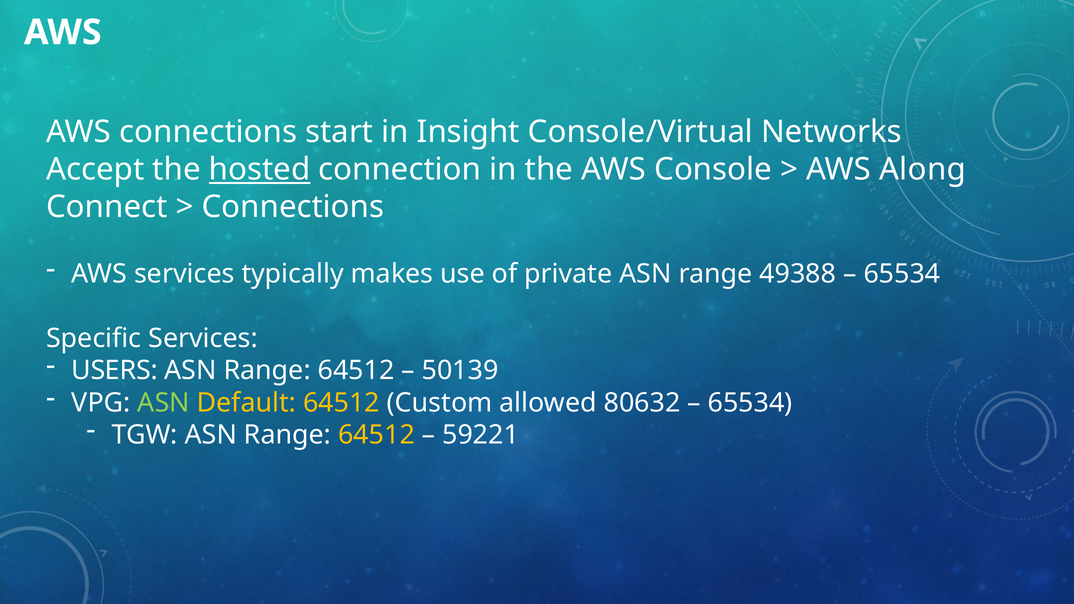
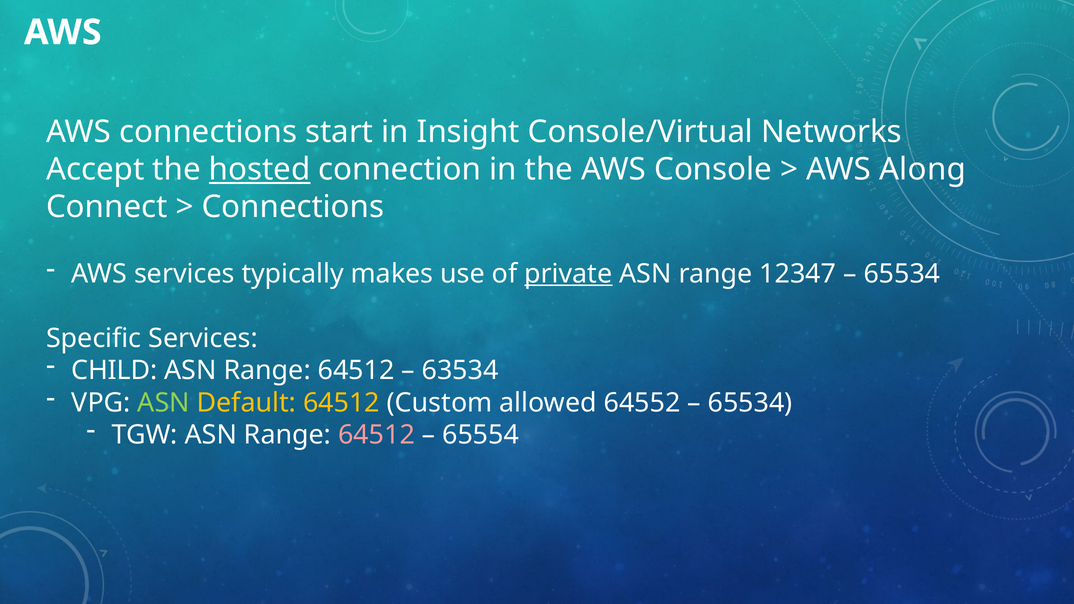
private underline: none -> present (568, 274)
49388: 49388 -> 12347 (798, 274)
USERS: USERS -> CHILD (114, 371)
50139: 50139 -> 63534 (460, 371)
80632: 80632 -> 64552 (642, 403)
64512 colour: yellow -> pink (377, 435)
59221: 59221 -> 65554 (481, 435)
